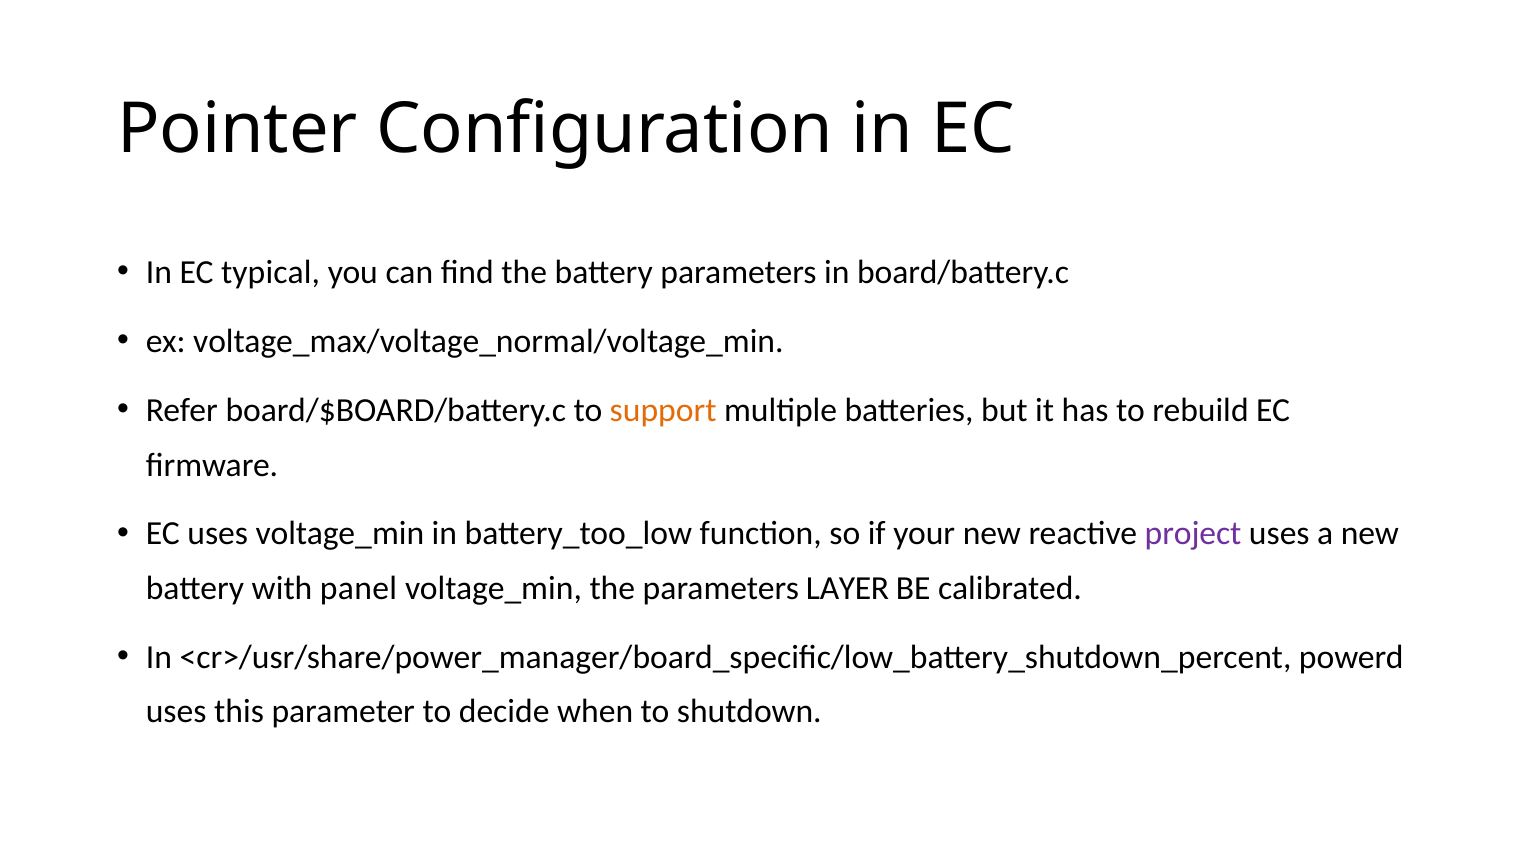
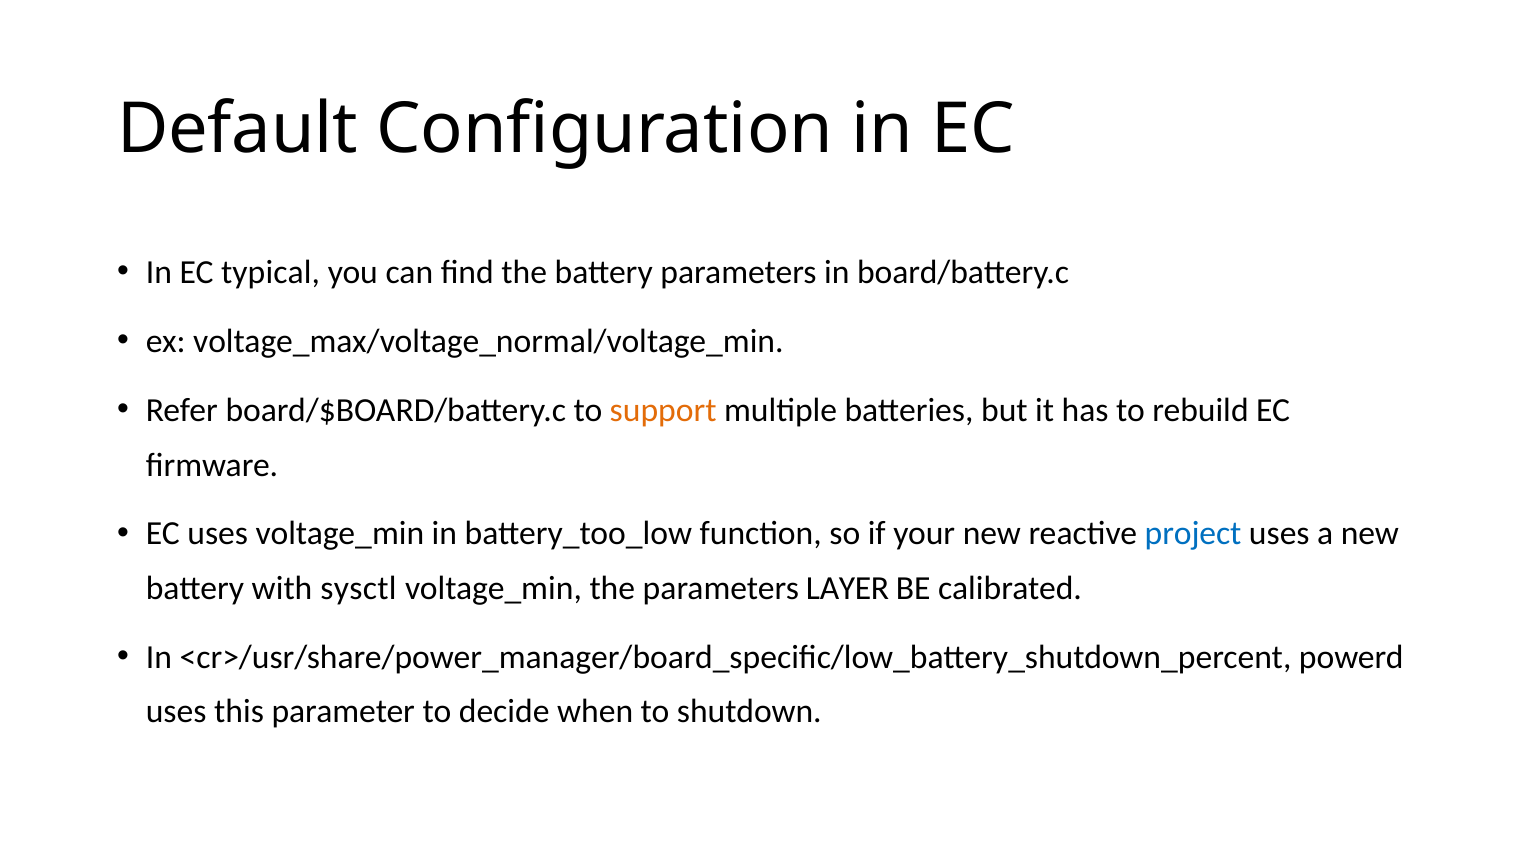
Pointer: Pointer -> Default (238, 129)
project colour: purple -> blue (1193, 534)
panel: panel -> sysctl (359, 588)
